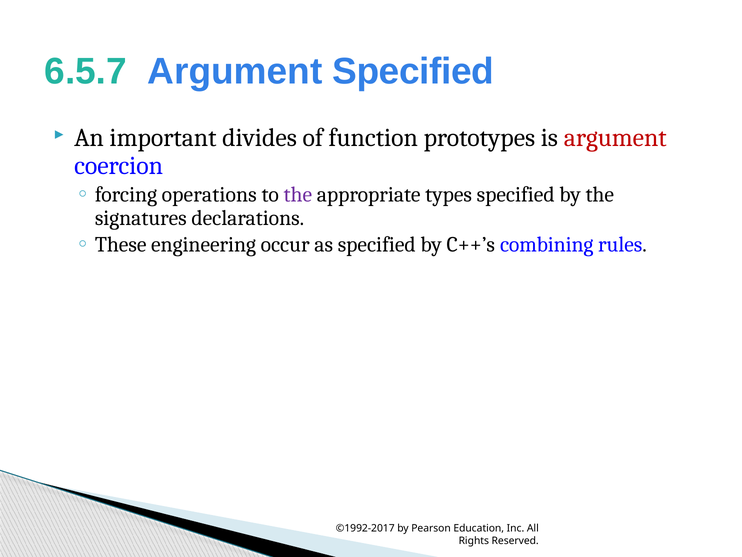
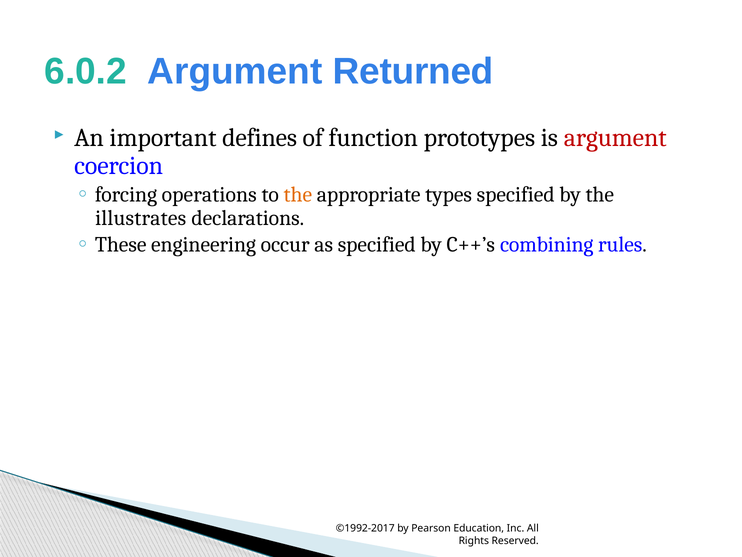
6.5.7: 6.5.7 -> 6.0.2 (86, 71)
Argument Specified: Specified -> Returned (413, 71)
divides: divides -> defines (260, 138)
the colour: purple -> orange (298, 194)
signatures: signatures -> illustrates (141, 218)
